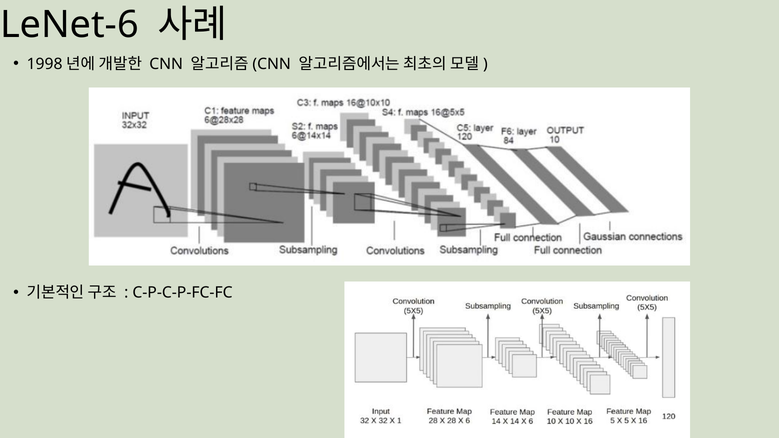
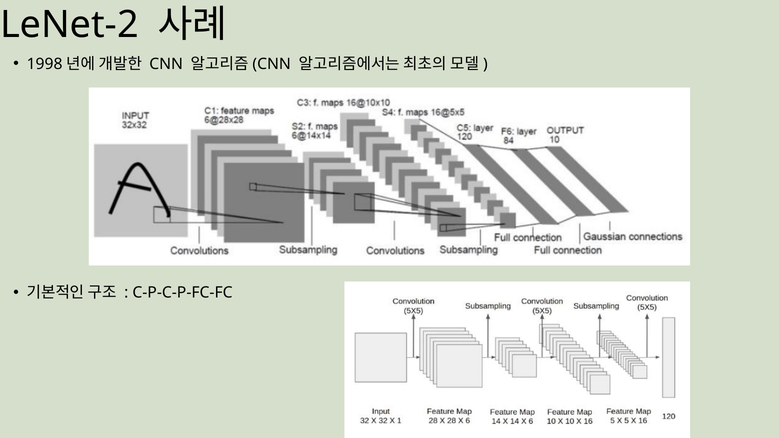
LeNet-6: LeNet-6 -> LeNet-2 (69, 25)
